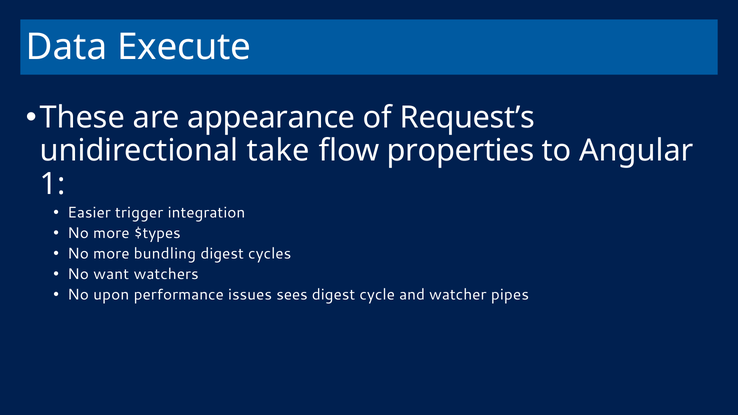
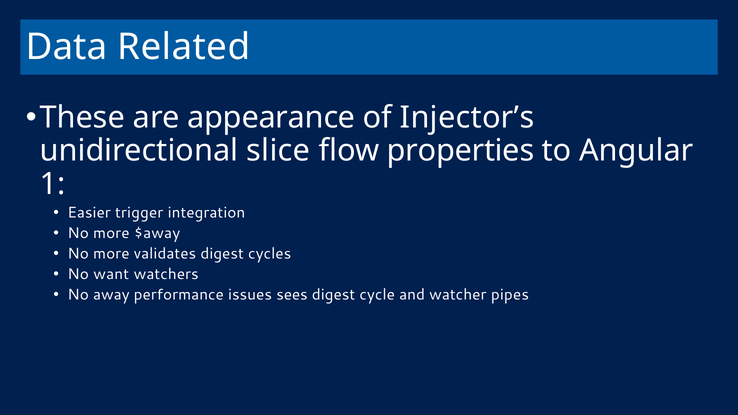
Execute: Execute -> Related (184, 47)
Request’s: Request’s -> Injector’s (467, 118)
take: take -> slice (278, 151)
$types: $types -> $away (157, 233)
bundling: bundling -> validates (165, 254)
upon: upon -> away (111, 295)
